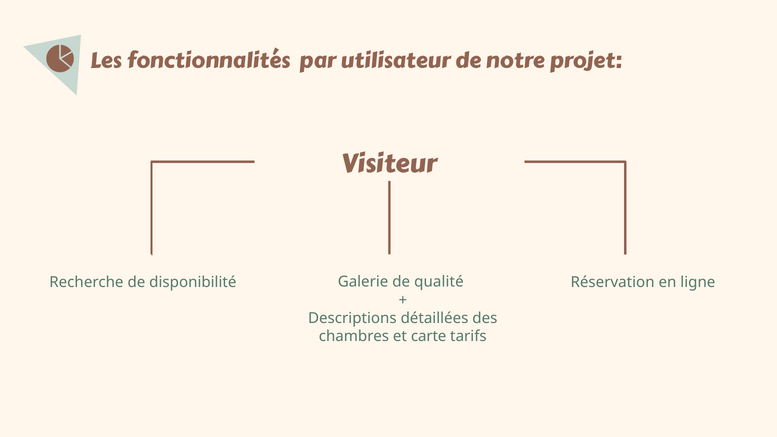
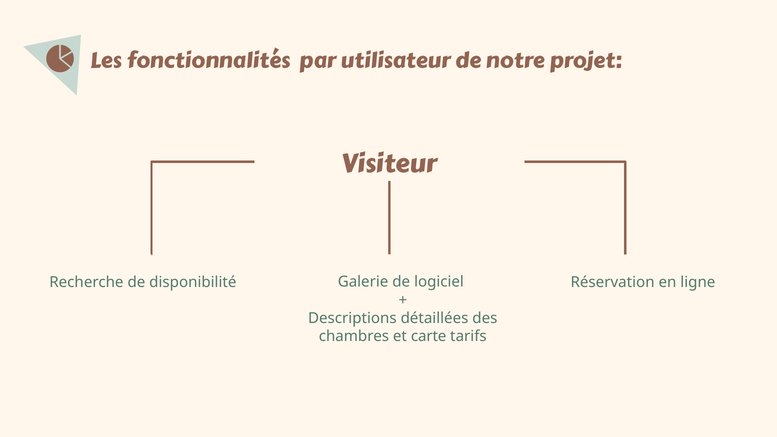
qualité: qualité -> logiciel (439, 282)
